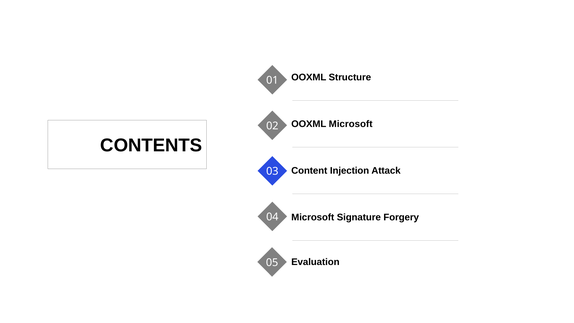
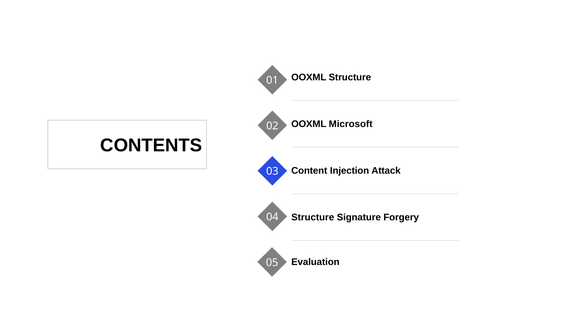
04 Microsoft: Microsoft -> Structure (313, 217)
